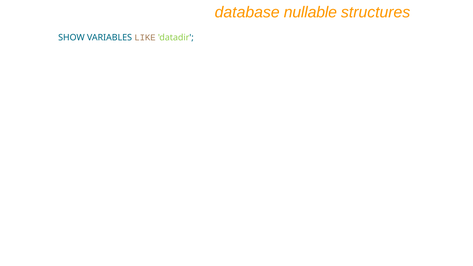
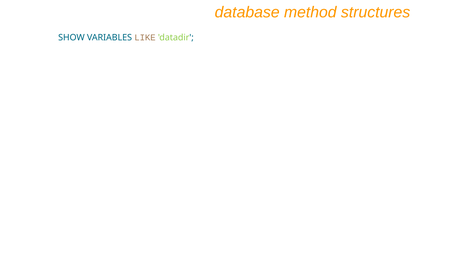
nullable: nullable -> method (310, 12)
